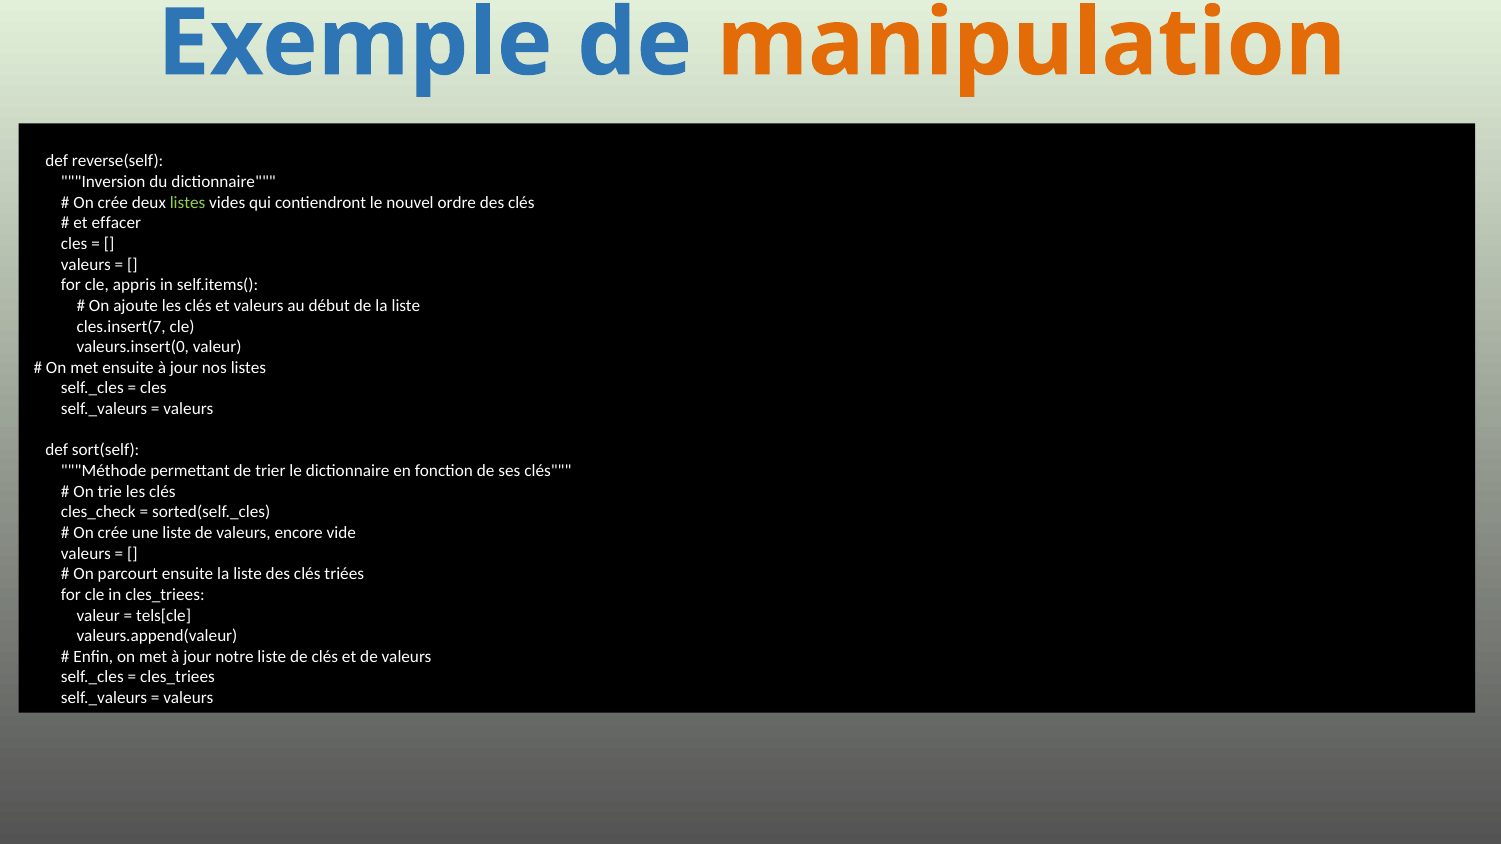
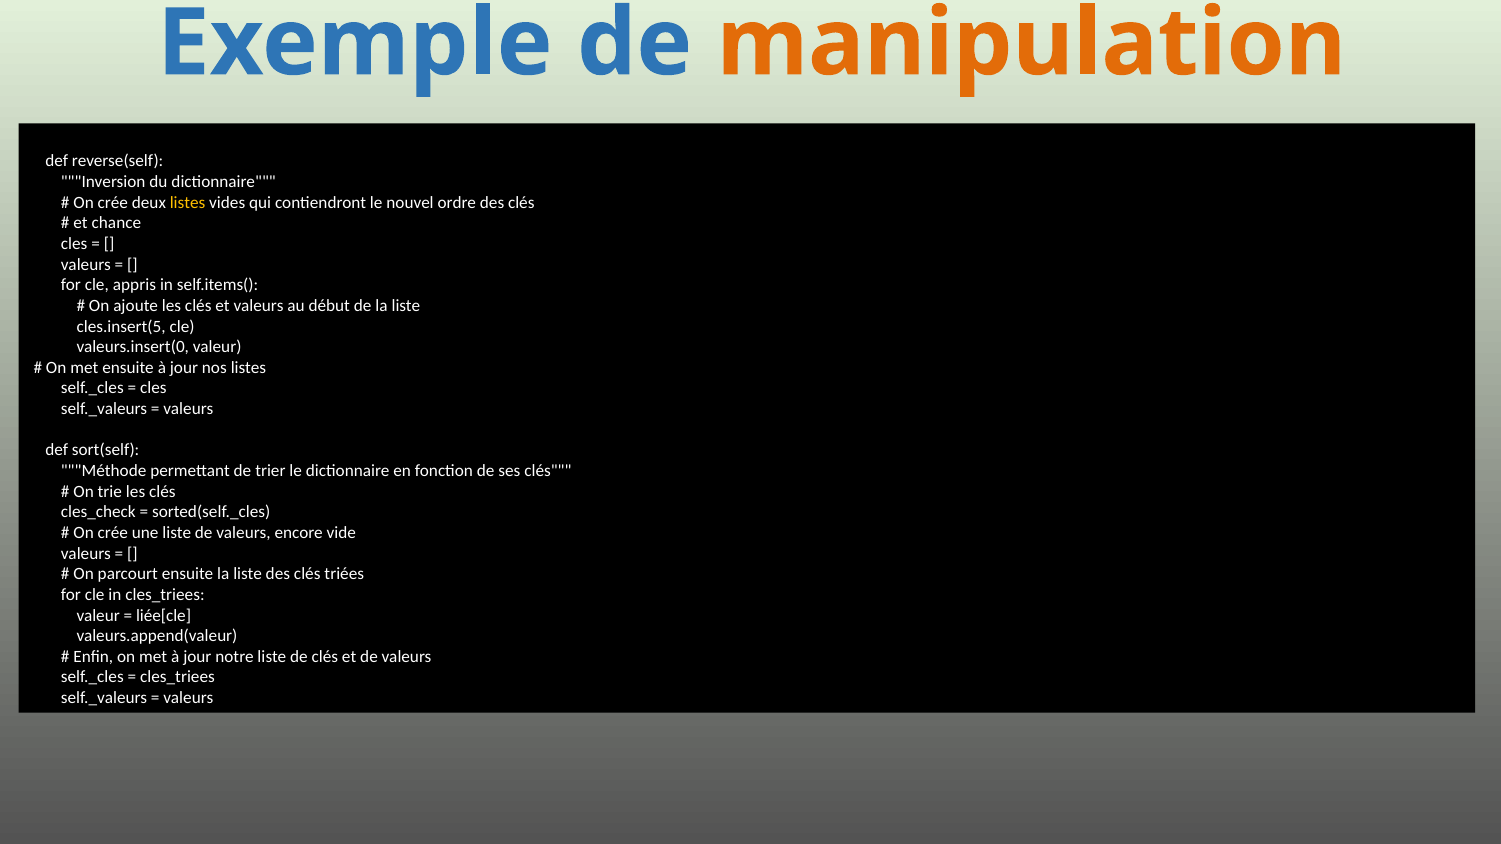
listes colour: light green -> yellow (188, 203)
effacer: effacer -> chance (116, 223)
cles.insert(7: cles.insert(7 -> cles.insert(5 (121, 326)
tels[cle: tels[cle -> liée[cle (164, 616)
